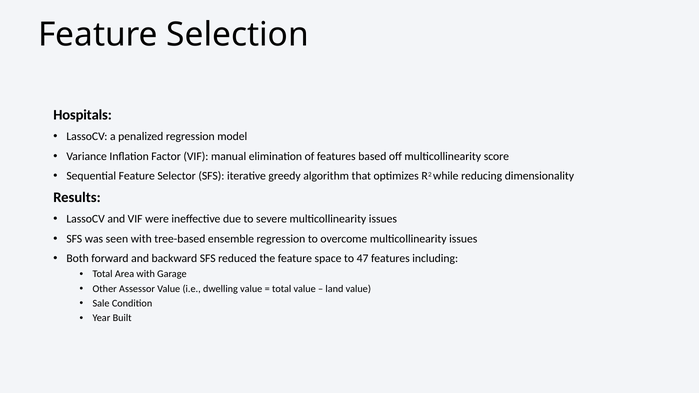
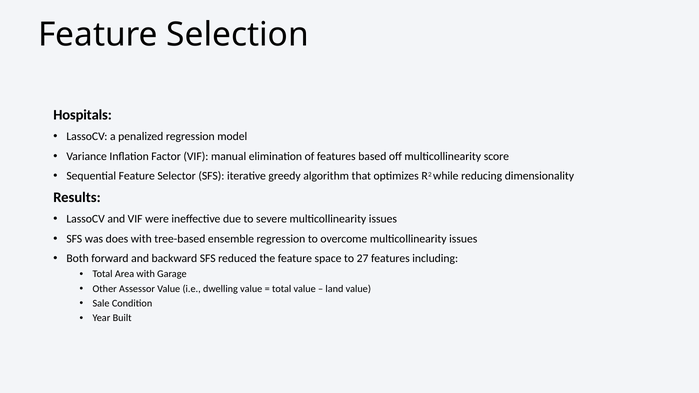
seen: seen -> does (117, 239)
47: 47 -> 27 (363, 259)
